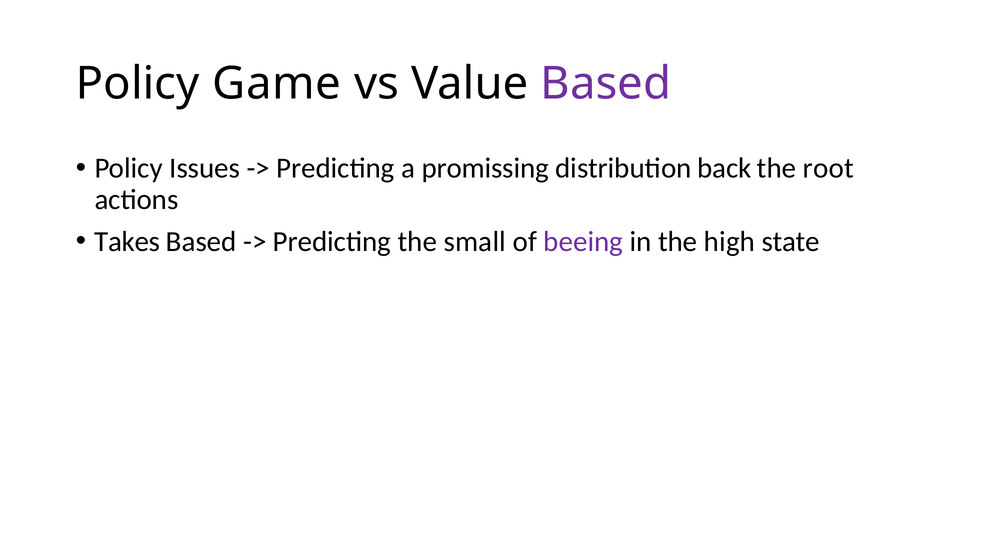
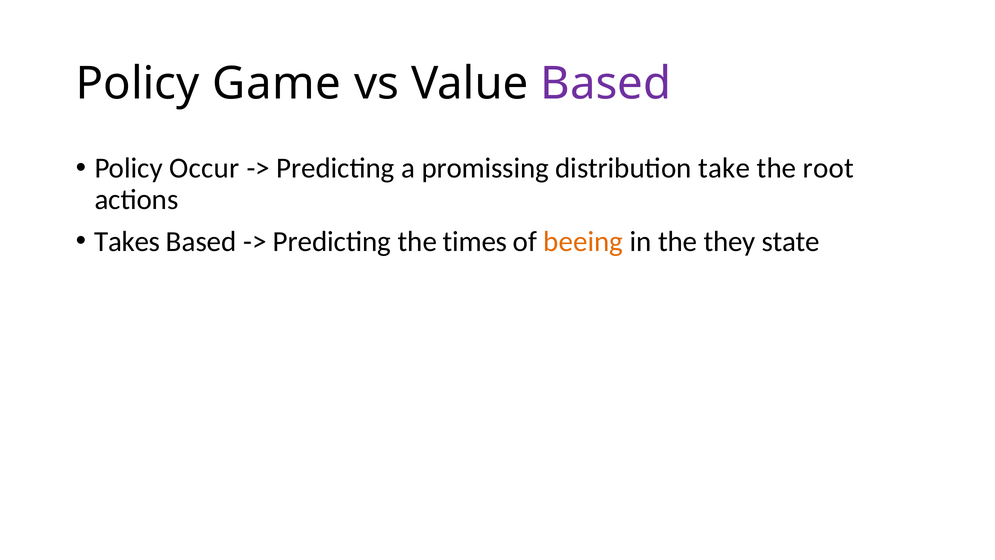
Issues: Issues -> Occur (204, 168)
back: back -> take (724, 168)
small: small -> times (475, 241)
beeing colour: purple -> orange (583, 241)
high: high -> they (730, 241)
